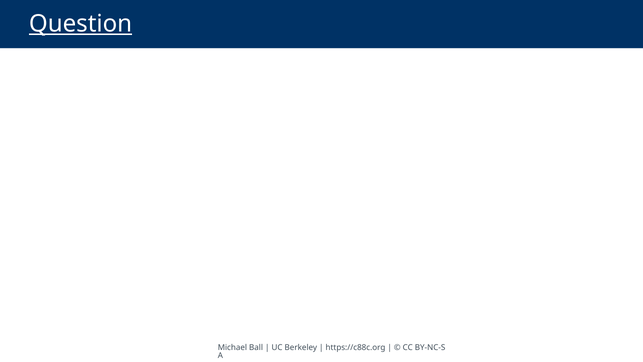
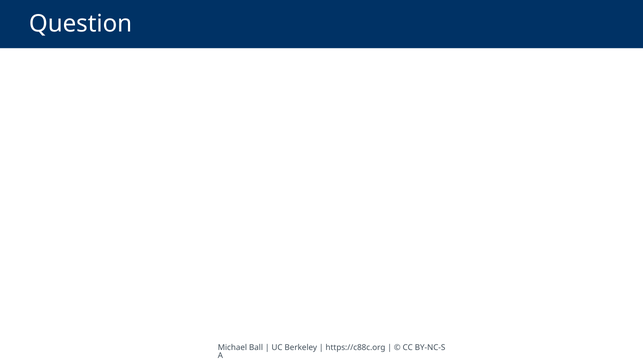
Question underline: present -> none (81, 24)
